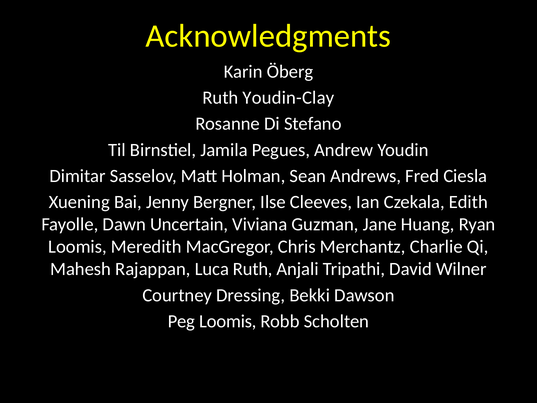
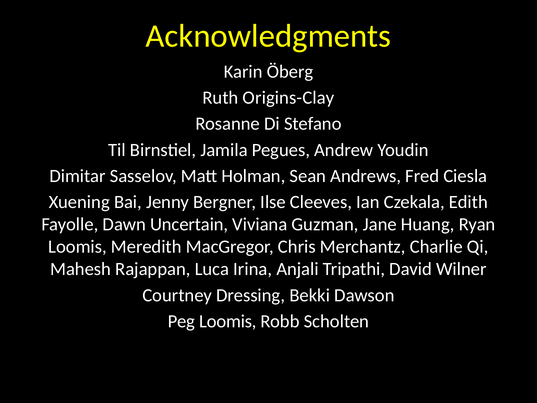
Youdin-Clay: Youdin-Clay -> Origins-Clay (288, 98)
Luca Ruth: Ruth -> Irina (253, 269)
